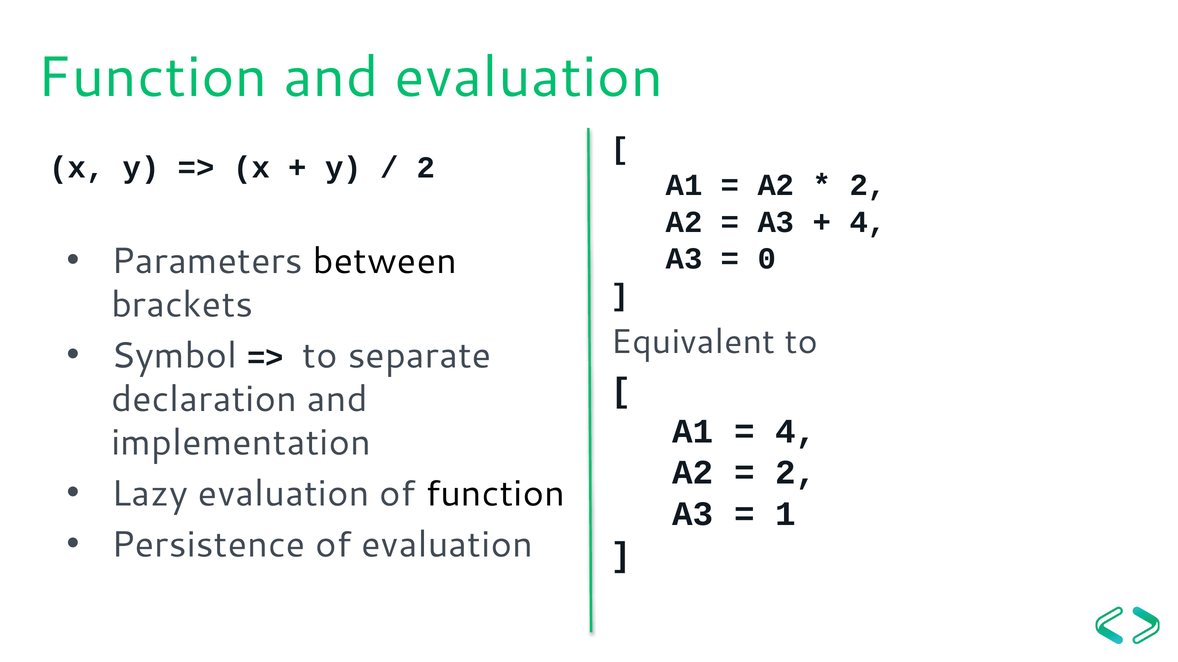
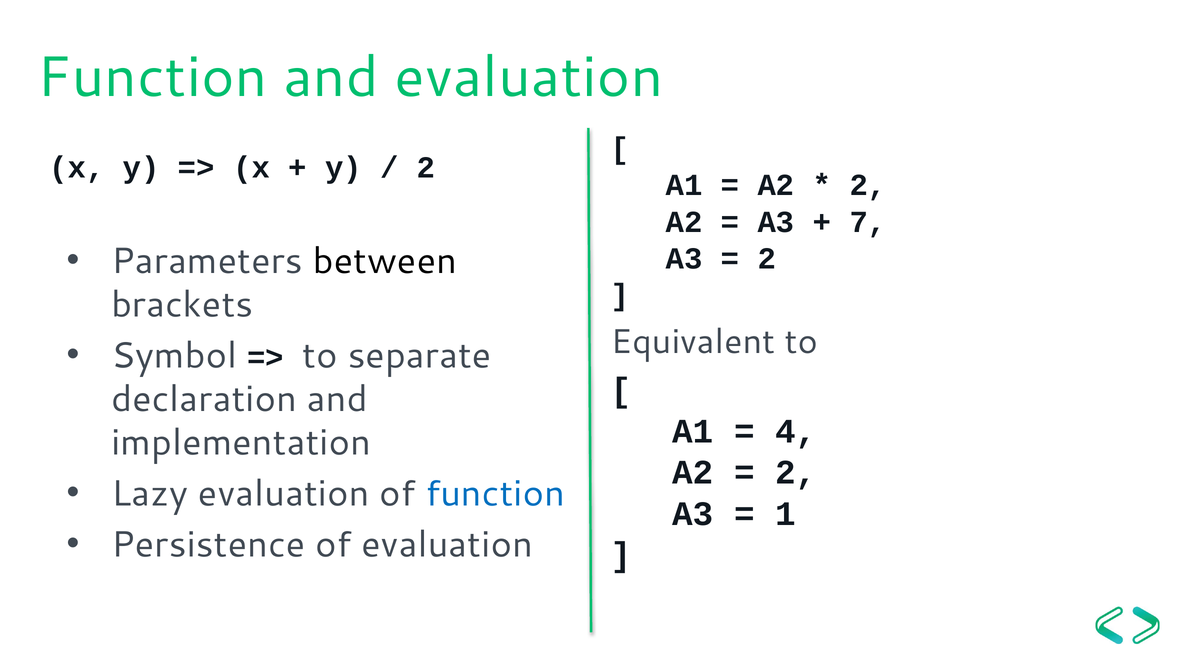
4: 4 -> 7 (868, 222)
0: 0 -> 2 (767, 259)
function colour: black -> blue (495, 494)
